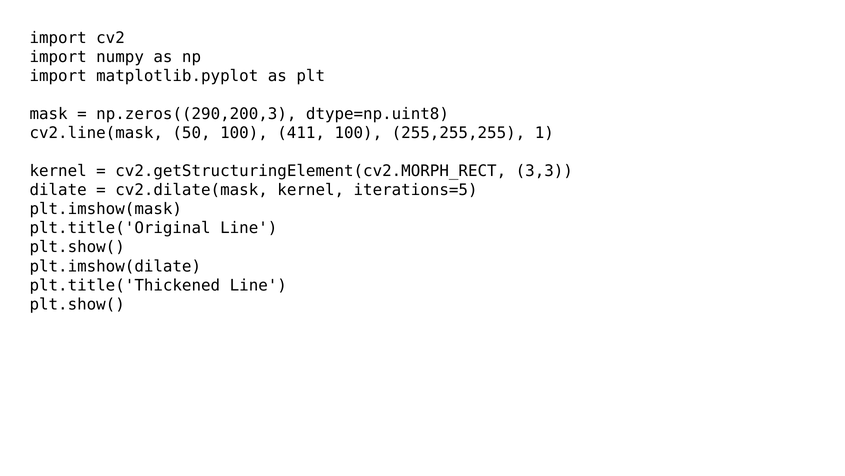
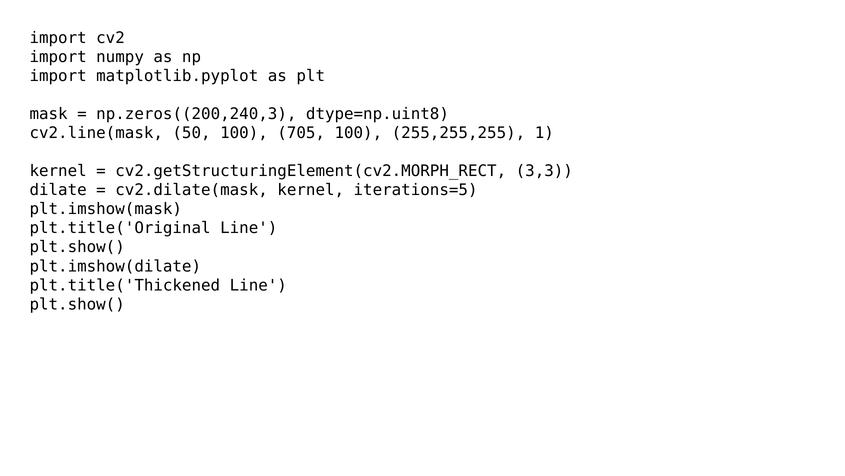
np.zeros((290,200,3: np.zeros((290,200,3 -> np.zeros((200,240,3 (196, 114)
411: 411 -> 705 (301, 133)
